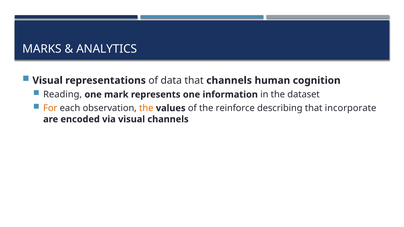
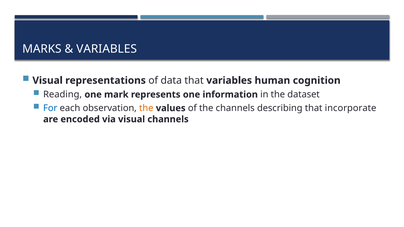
ANALYTICS: ANALYTICS -> VARIABLES (107, 49)
that channels: channels -> variables (229, 81)
For colour: orange -> blue (50, 108)
the reinforce: reinforce -> channels (235, 108)
